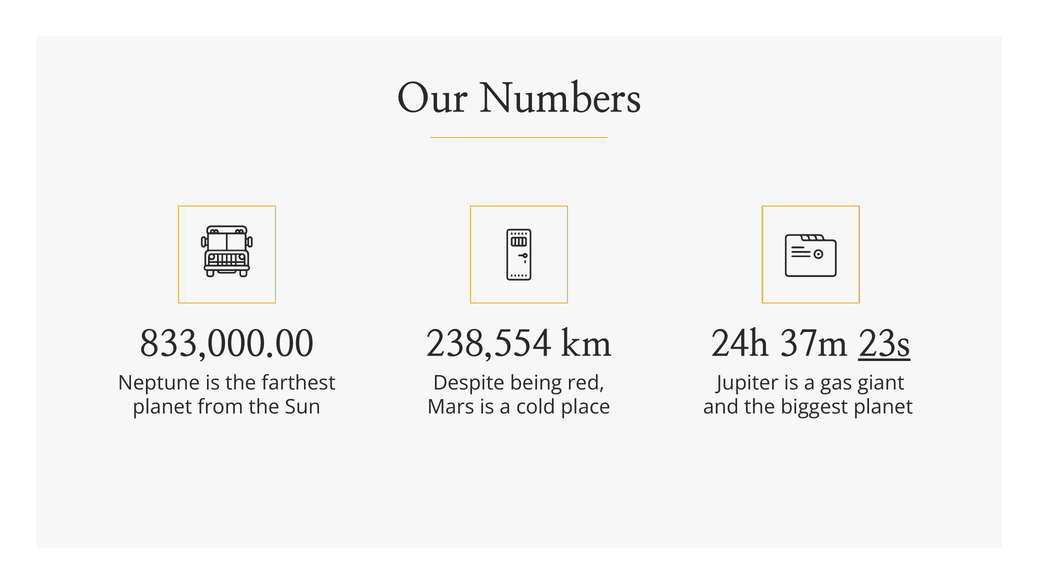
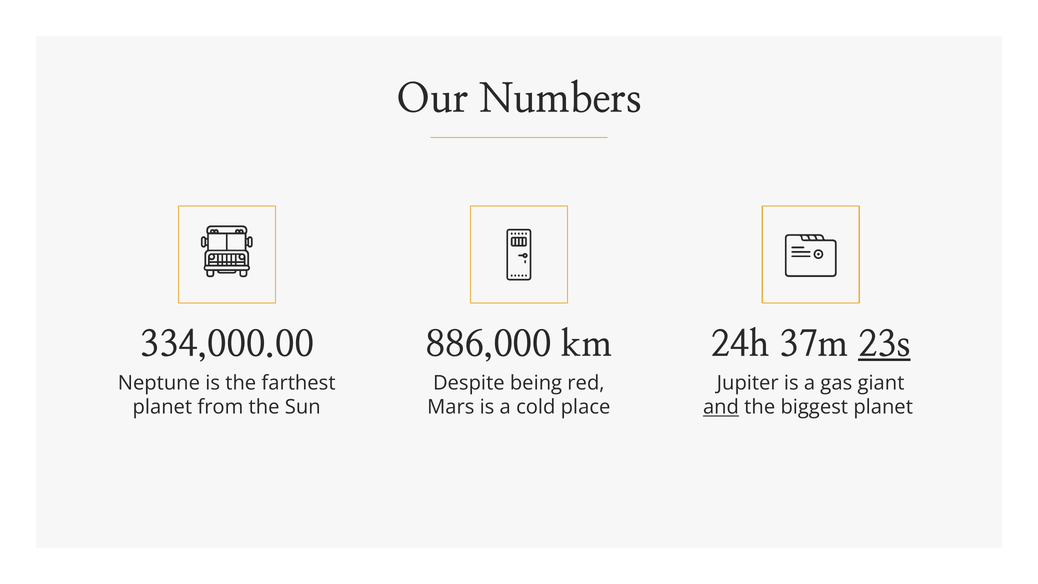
833,000.00: 833,000.00 -> 334,000.00 (227, 344)
238,554: 238,554 -> 886,000 (489, 344)
and underline: none -> present (721, 407)
